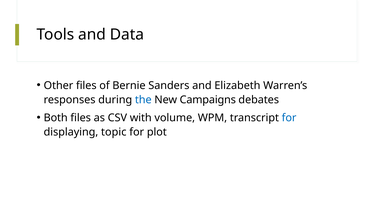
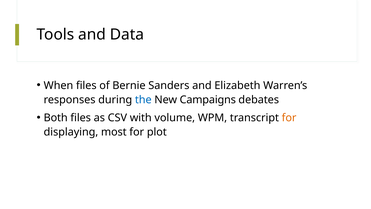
Other: Other -> When (58, 85)
for colour: blue -> orange (289, 118)
topic: topic -> most (114, 132)
